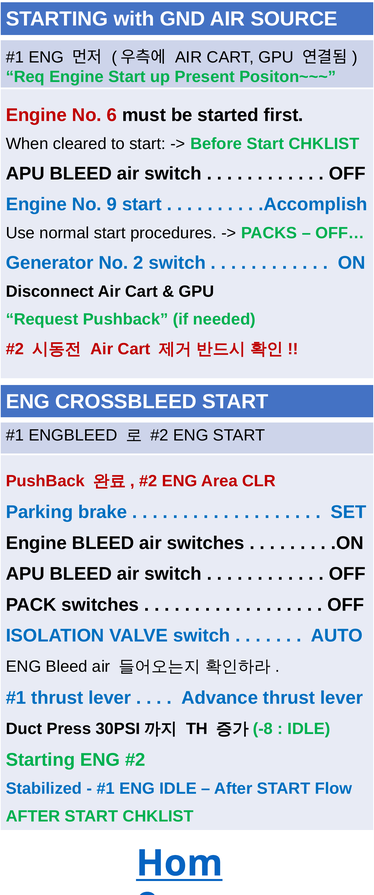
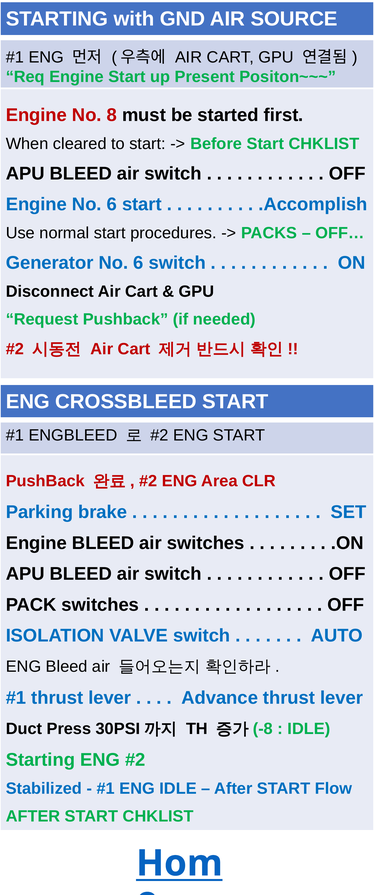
6: 6 -> 8 (112, 115)
Engine No 9: 9 -> 6 (112, 204)
Generator No 2: 2 -> 6 (138, 263)
